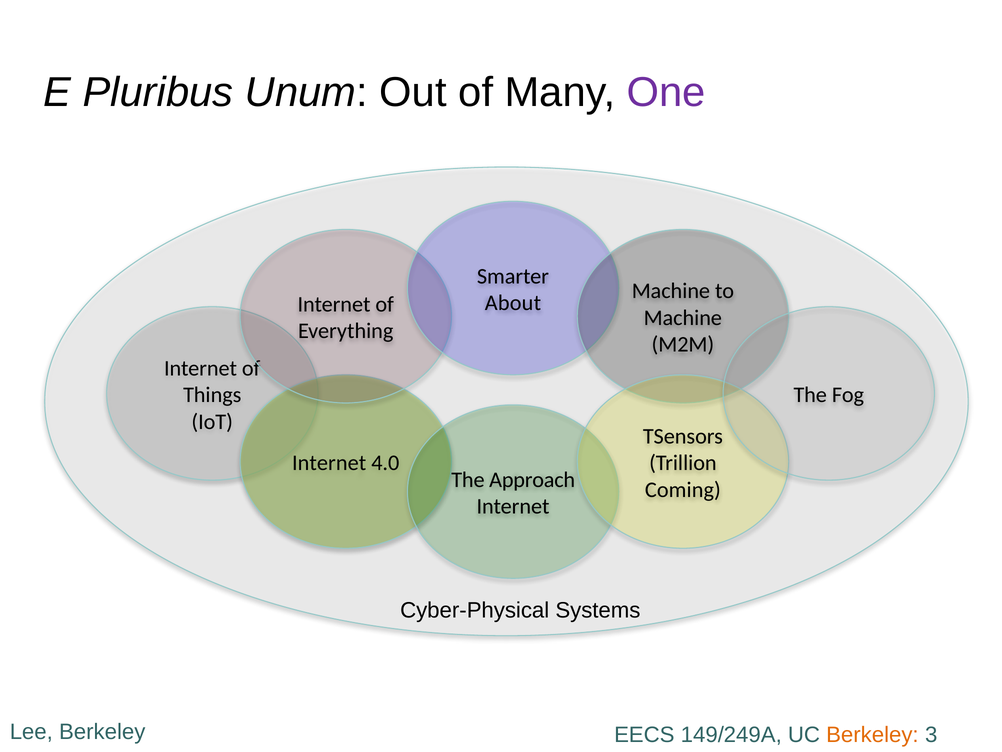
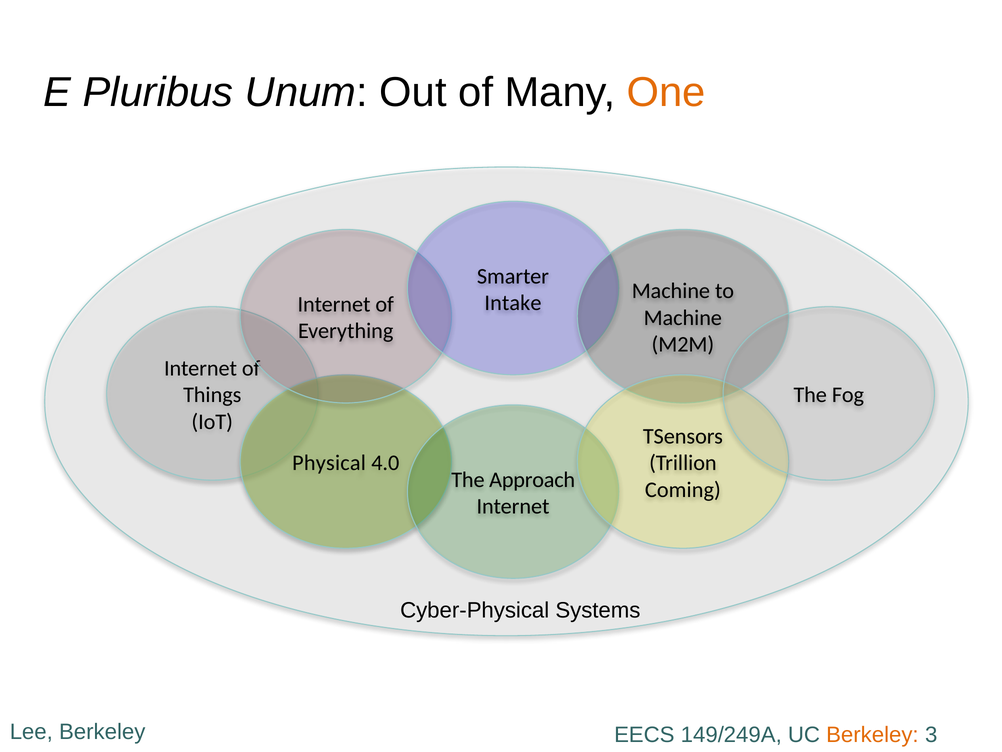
One colour: purple -> orange (666, 93)
About: About -> Intake (513, 303)
Internet: Internet -> Physical (329, 463)
